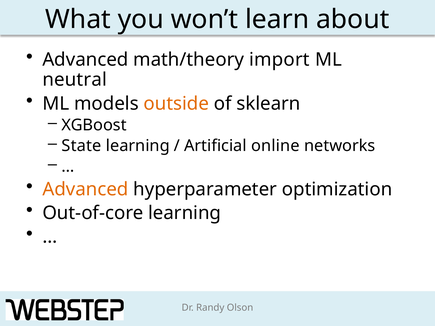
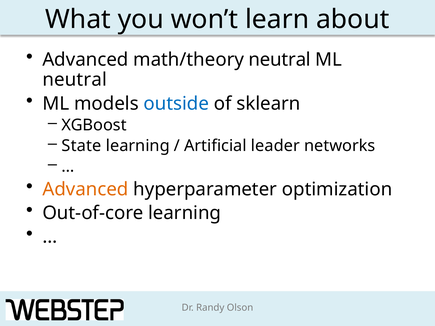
math/theory import: import -> neutral (280, 60)
outside colour: orange -> blue (176, 104)
online: online -> leader (275, 146)
